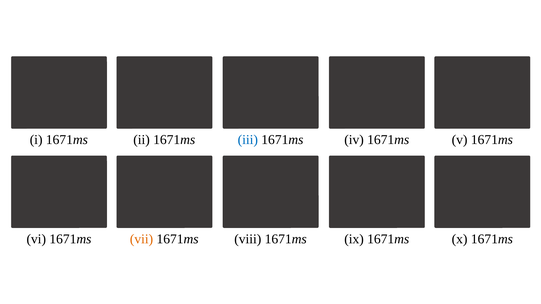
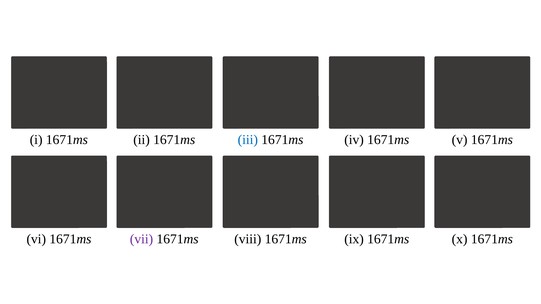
vii colour: orange -> purple (142, 239)
